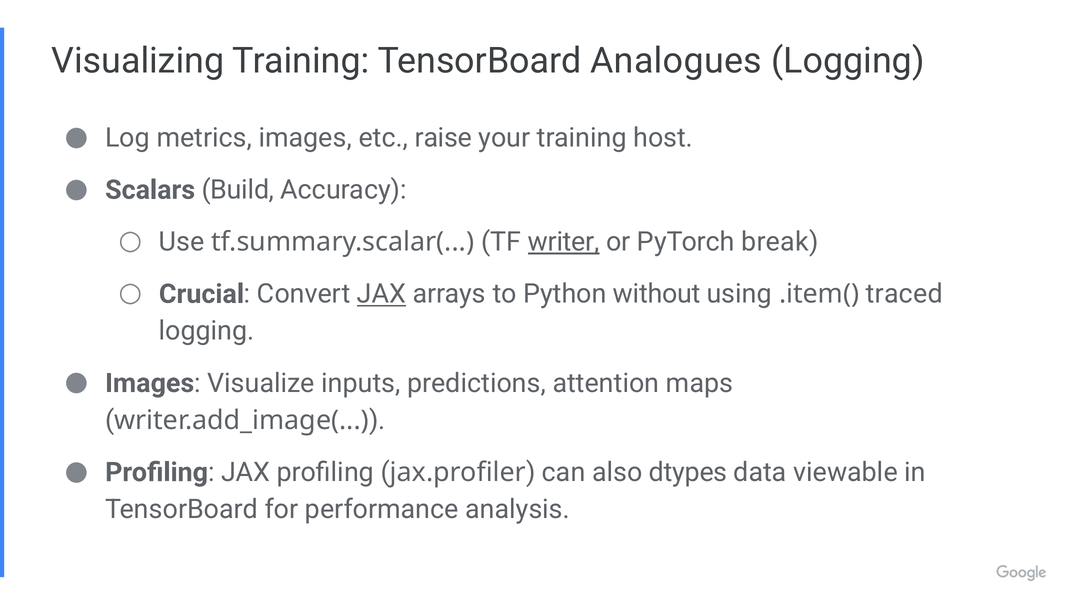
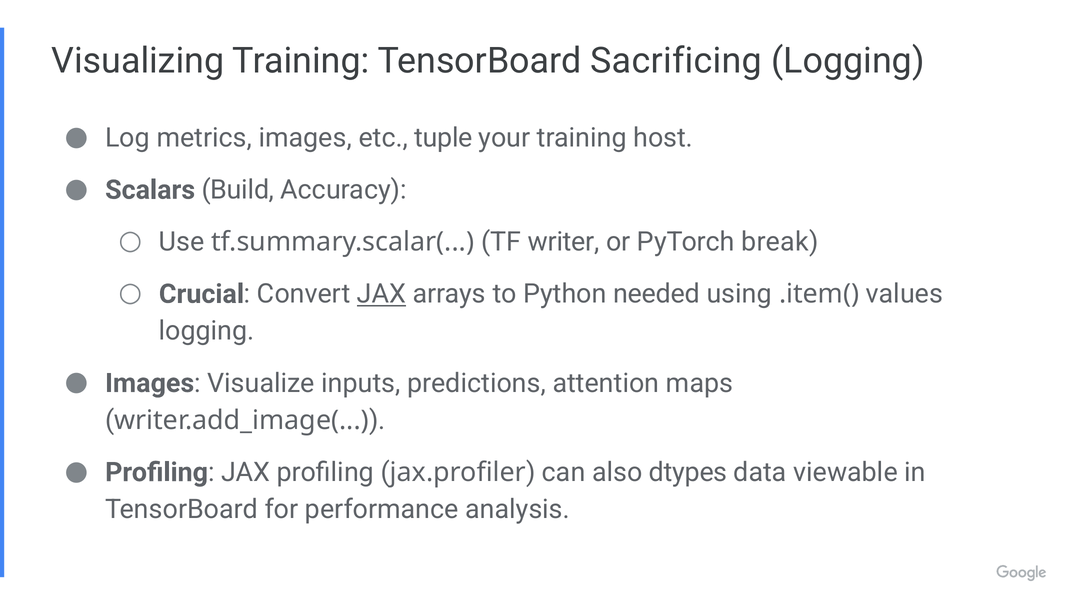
Analogues: Analogues -> Sacrificing (676, 61)
raise: raise -> tuple (443, 138)
writer underline: present -> none (564, 242)
without: without -> needed (657, 294)
traced: traced -> values (904, 294)
